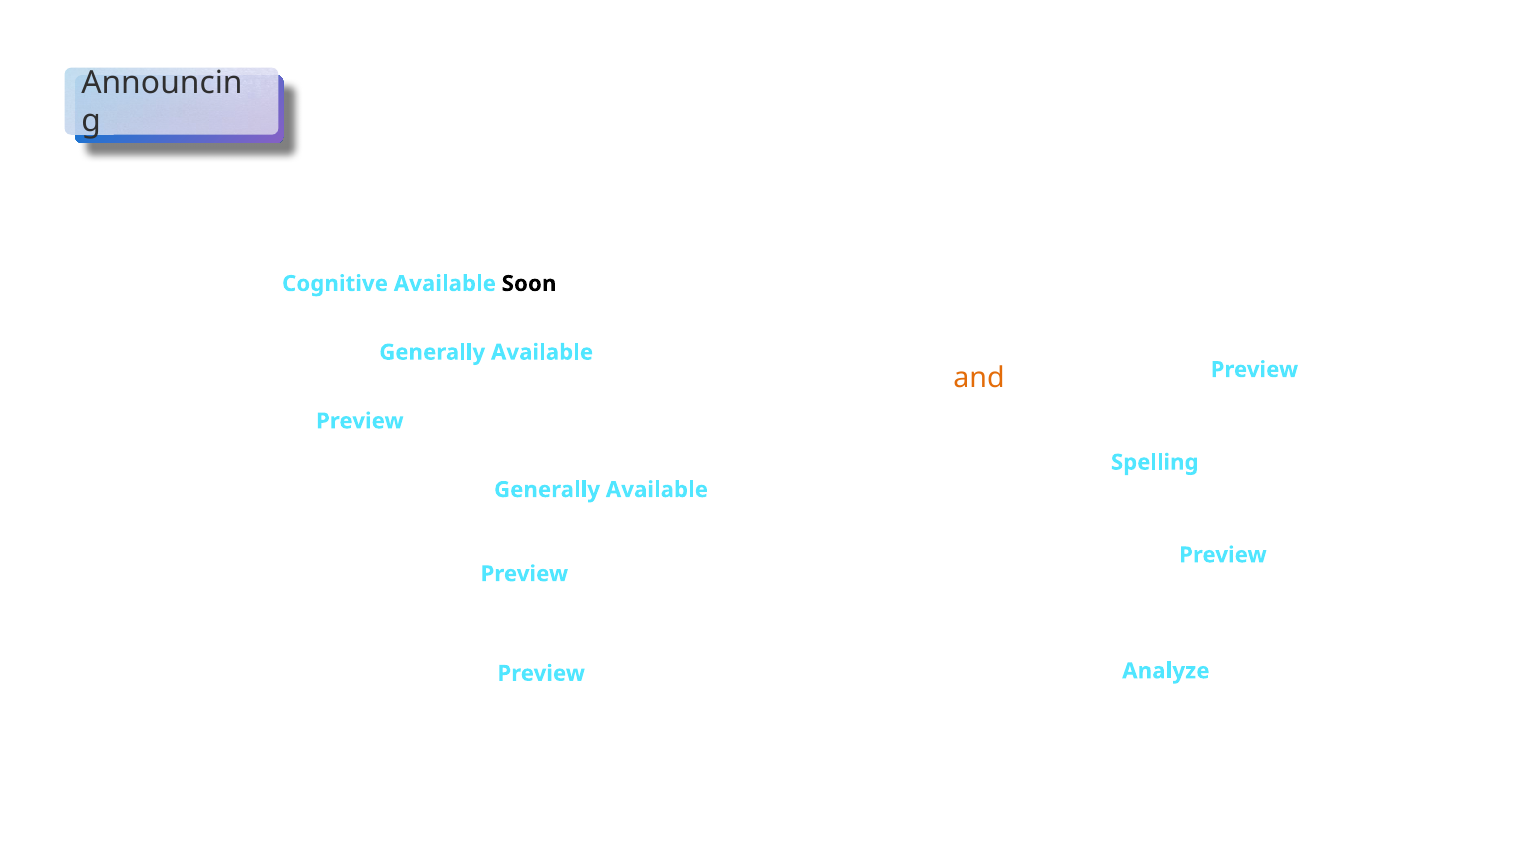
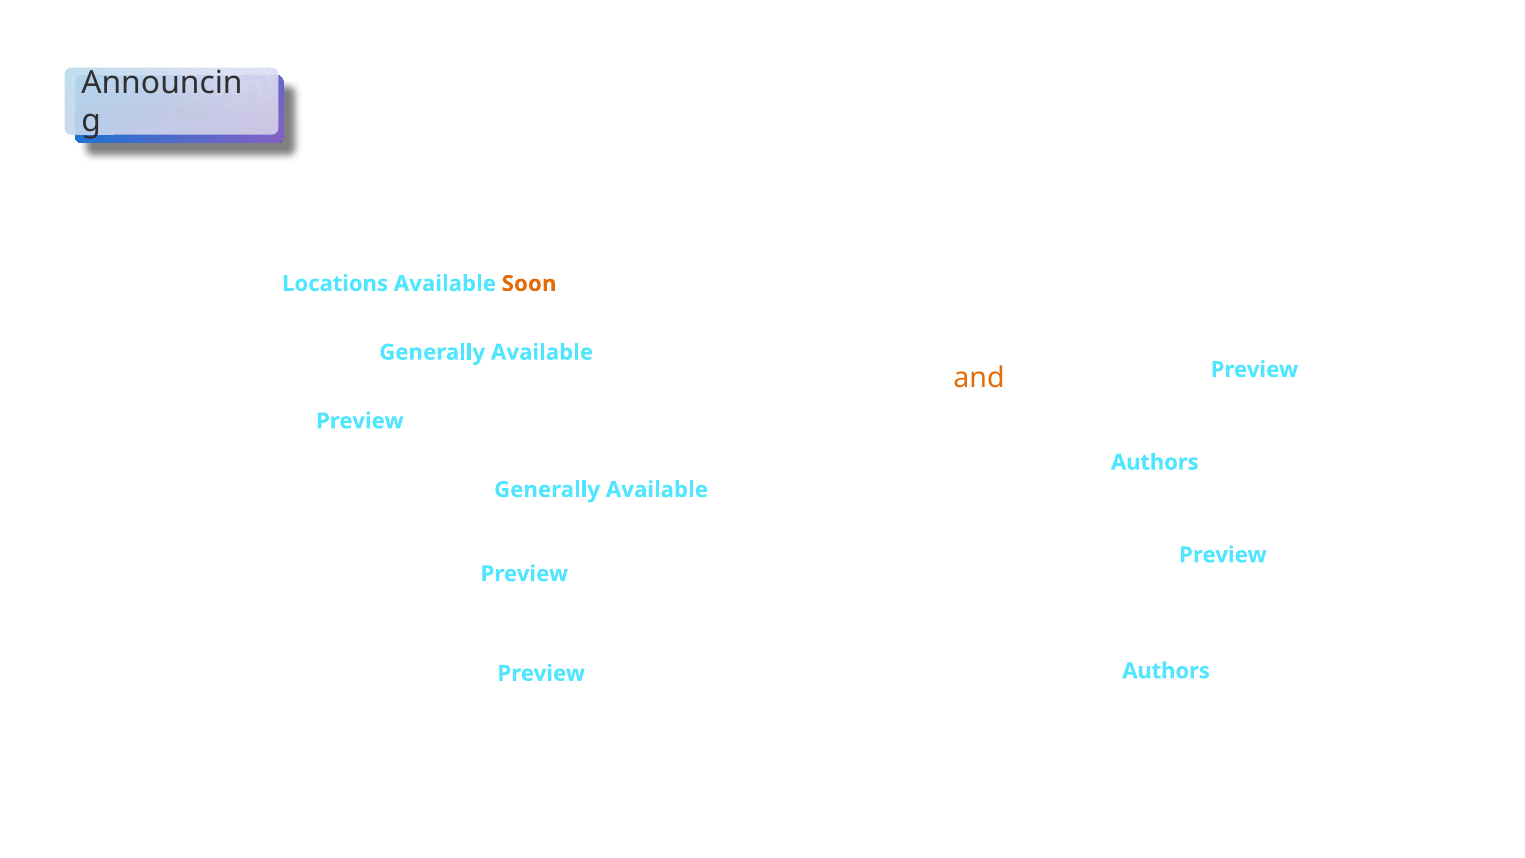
Cognitive: Cognitive -> Locations (335, 284)
Soon colour: black -> orange (529, 284)
Spelling: Spelling -> Authors (1155, 462)
Workbench Analyze: Analyze -> Authors (1166, 671)
